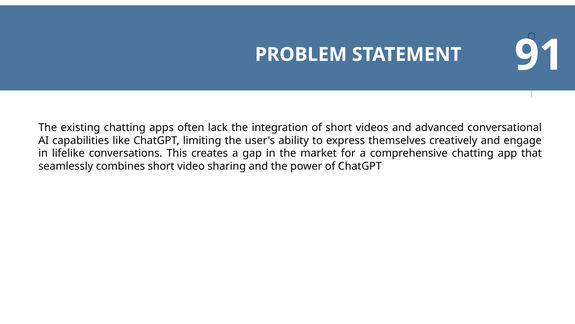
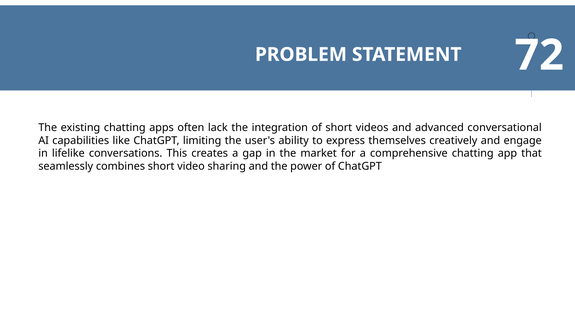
91: 91 -> 72 (539, 55)
